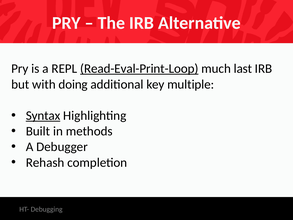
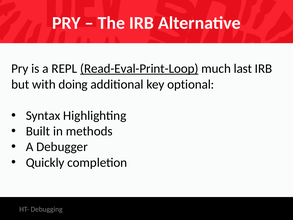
multiple: multiple -> optional (191, 84)
Syntax underline: present -> none (43, 115)
Rehash: Rehash -> Quickly (45, 162)
